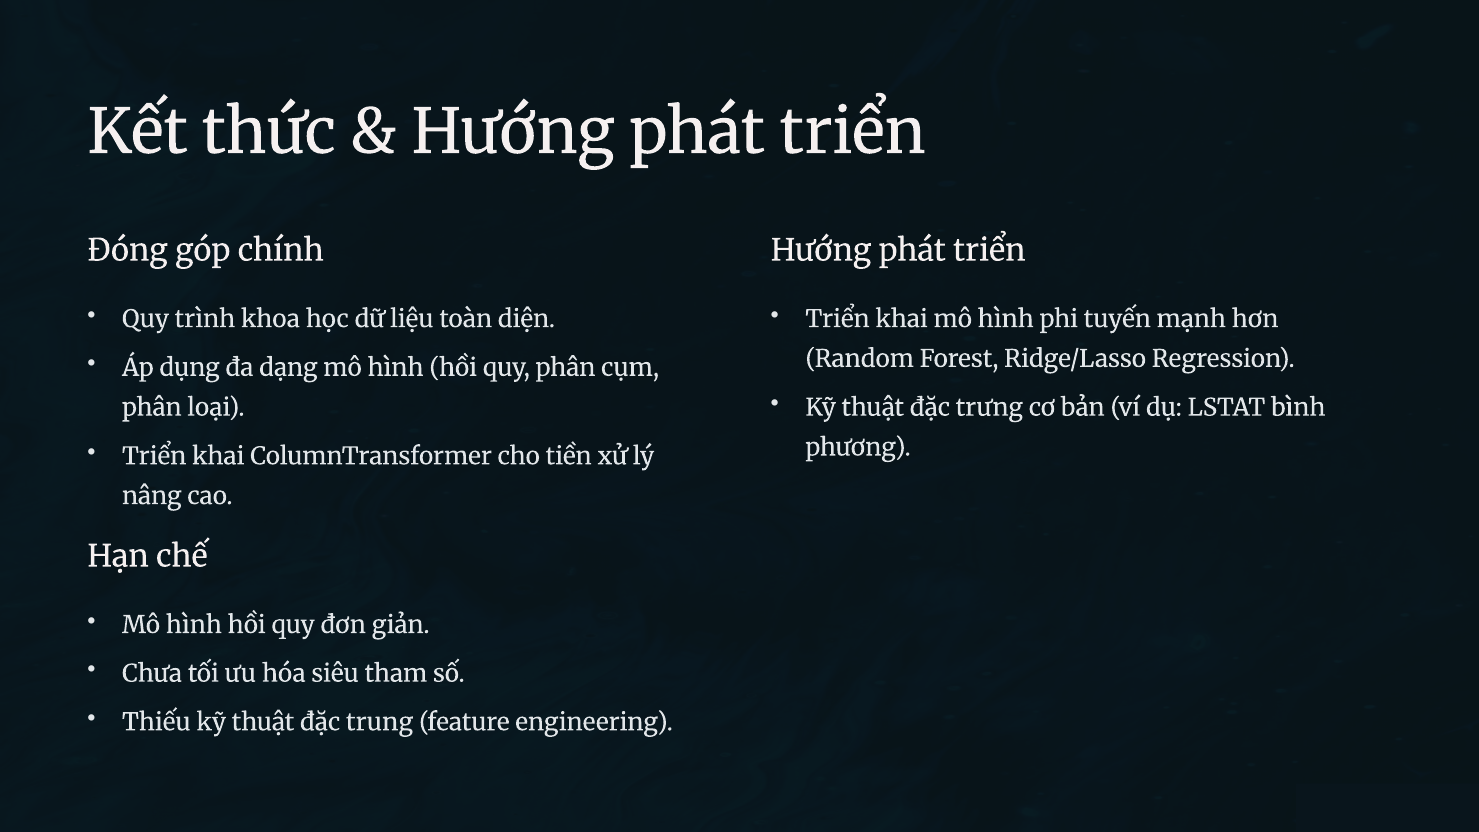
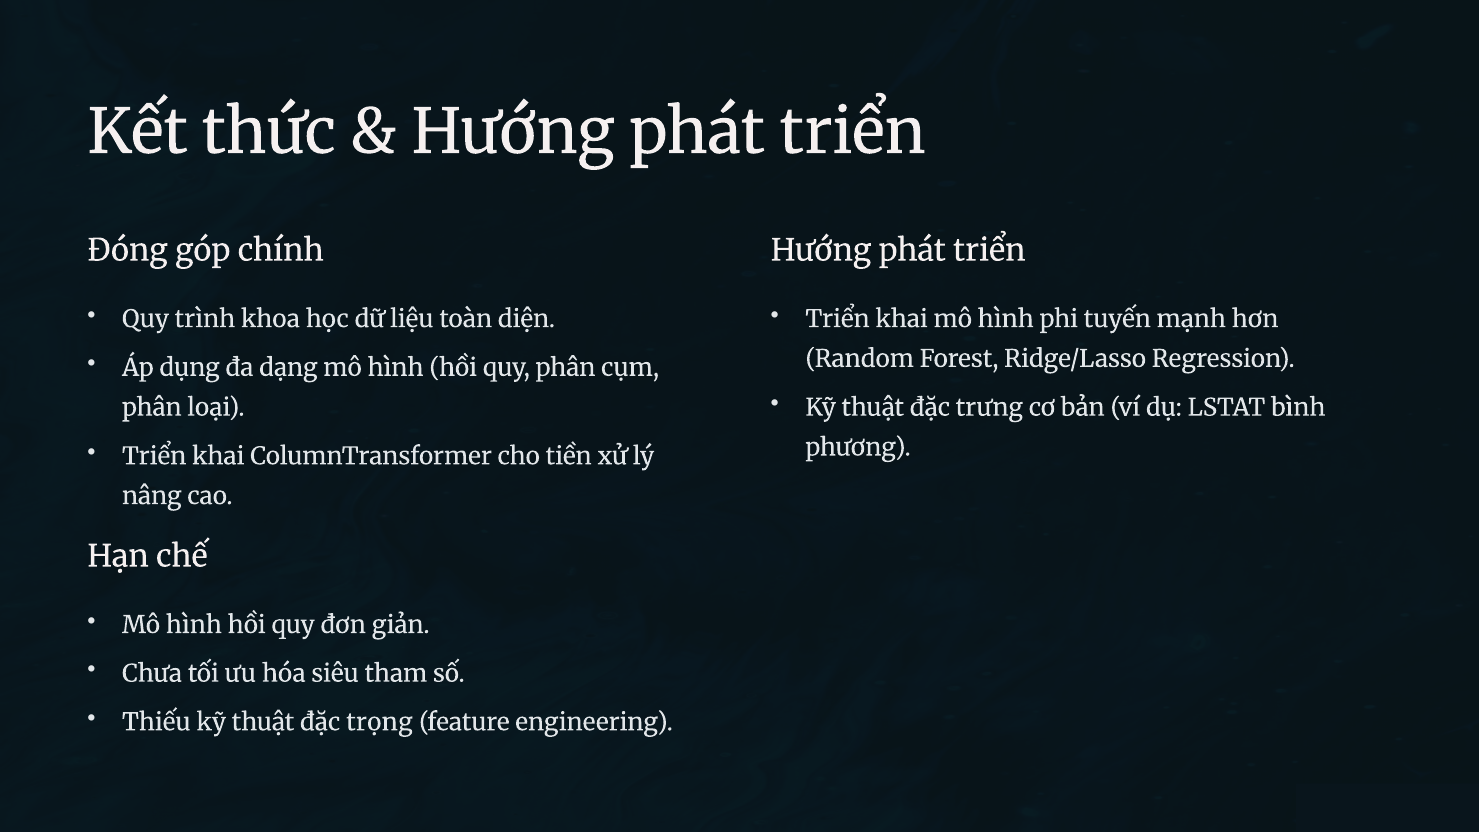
trung: trung -> trọng (380, 722)
